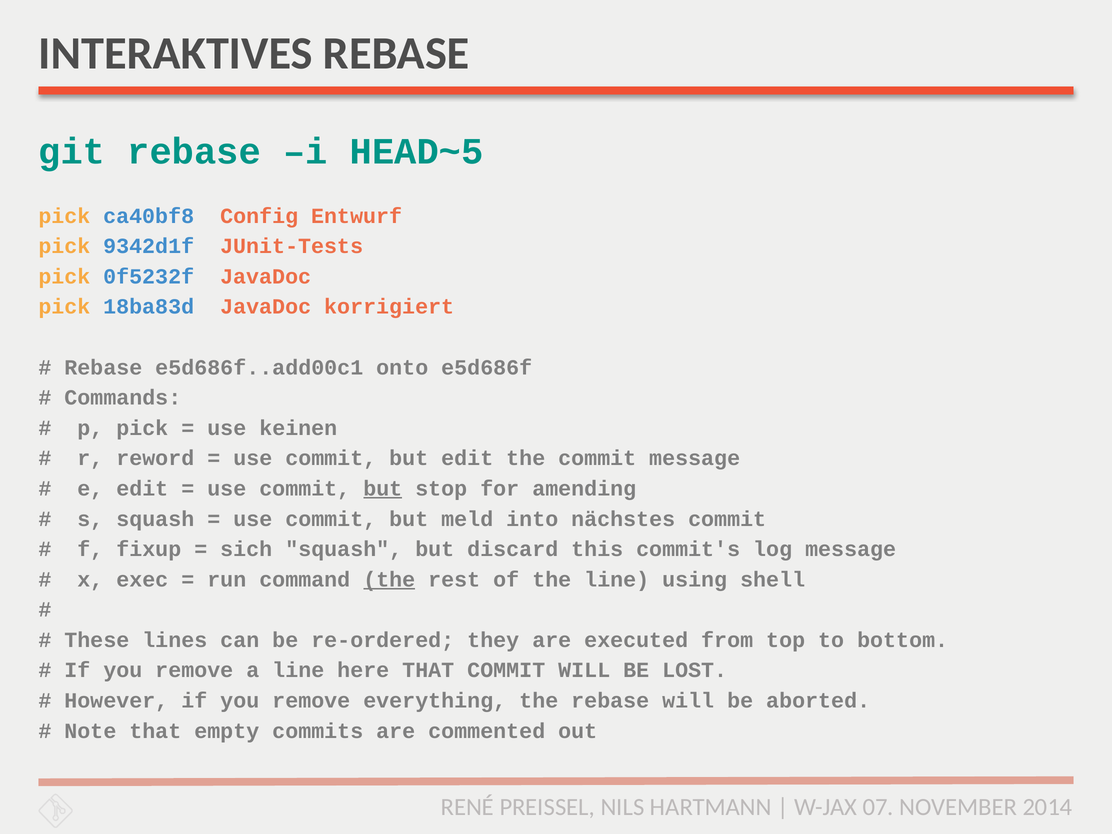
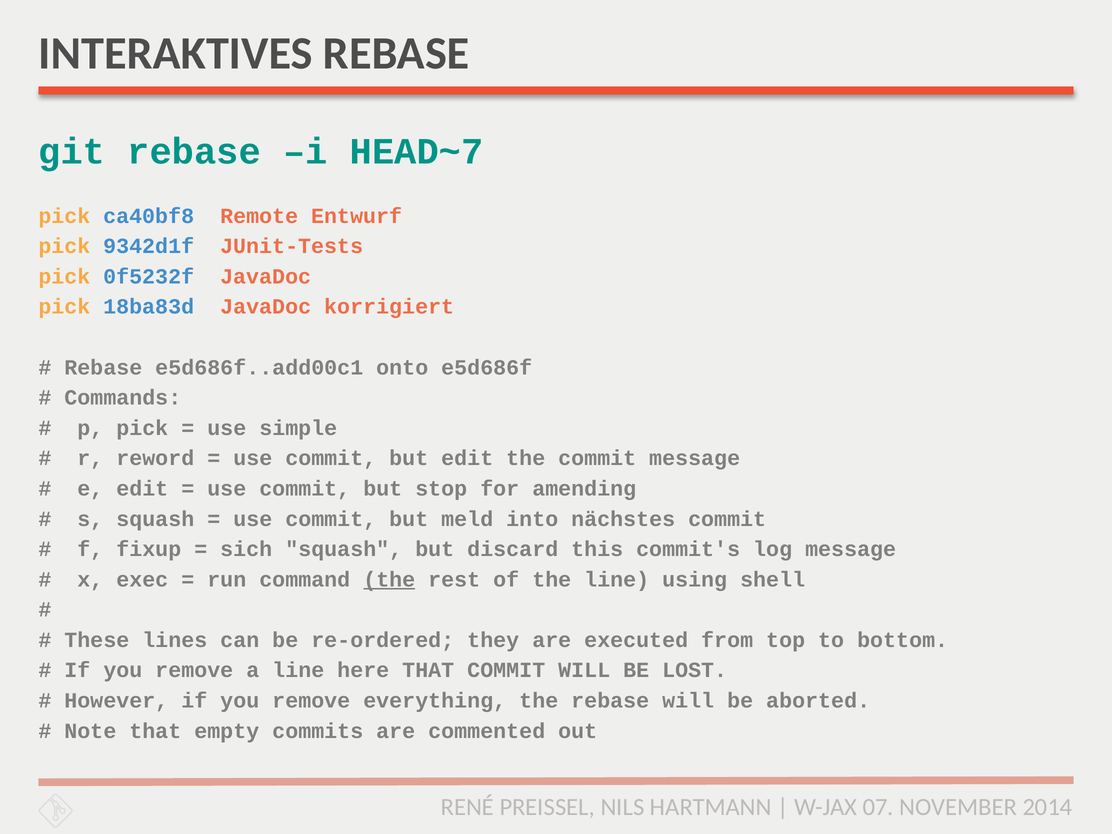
HEAD~5: HEAD~5 -> HEAD~7 (417, 151)
Config: Config -> Remote (259, 216)
keinen: keinen -> simple (298, 428)
but underline: present -> none (383, 489)
